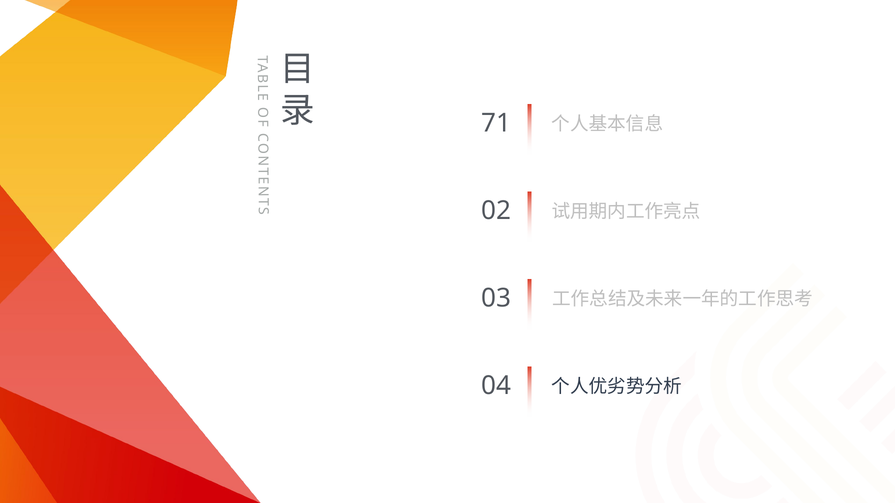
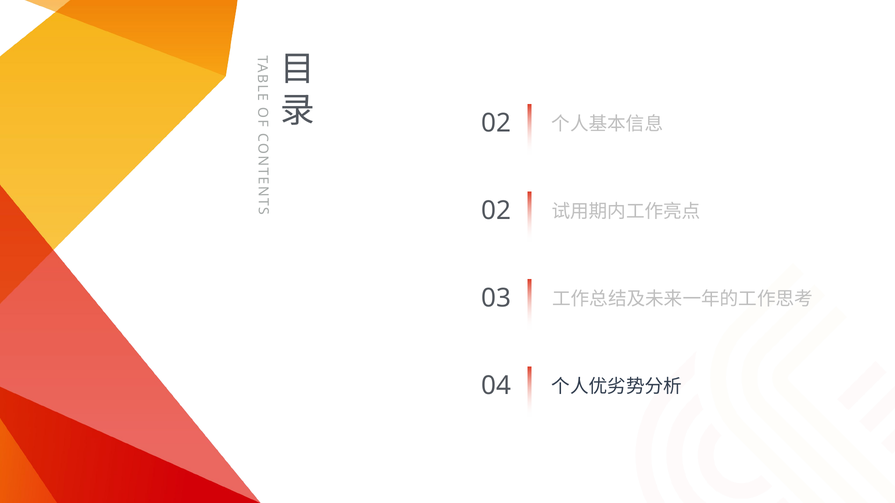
71: 71 -> 02 (496, 123)
